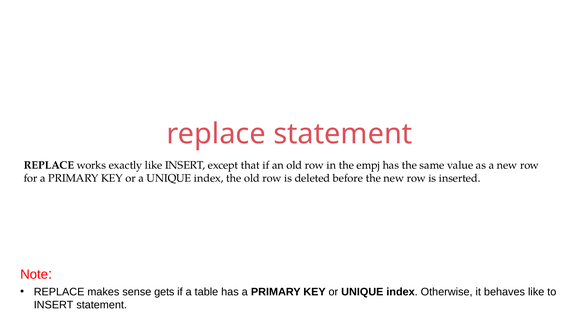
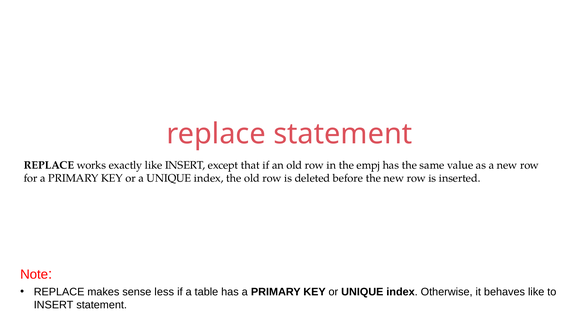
gets: gets -> less (164, 292)
